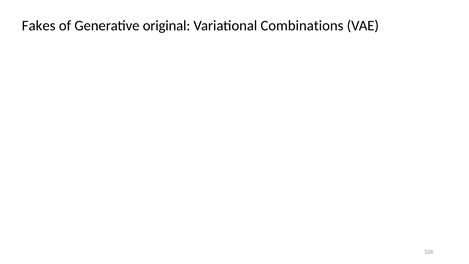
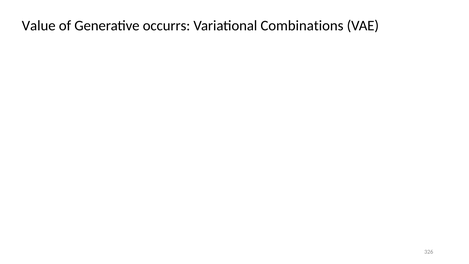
Fakes: Fakes -> Value (39, 26)
original: original -> occurrs (167, 26)
